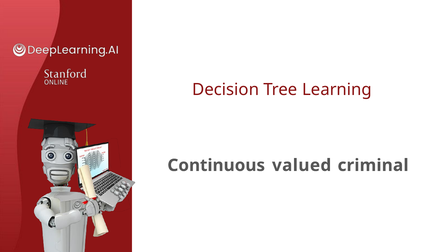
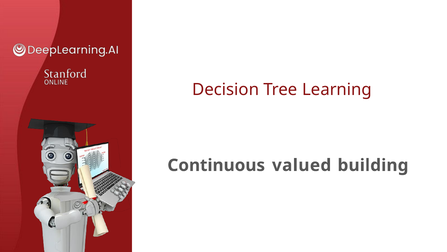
criminal: criminal -> building (373, 165)
